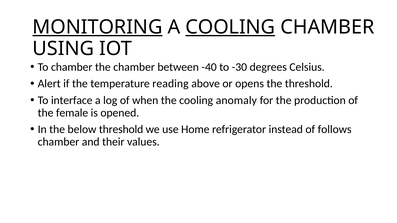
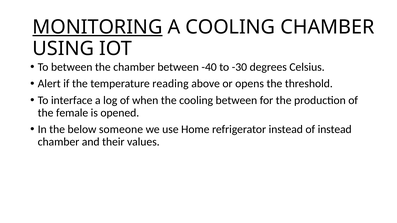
COOLING underline: present -> none (230, 27)
To chamber: chamber -> between (72, 67)
cooling anomaly: anomaly -> between (236, 100)
below threshold: threshold -> someone (121, 130)
of follows: follows -> instead (335, 130)
